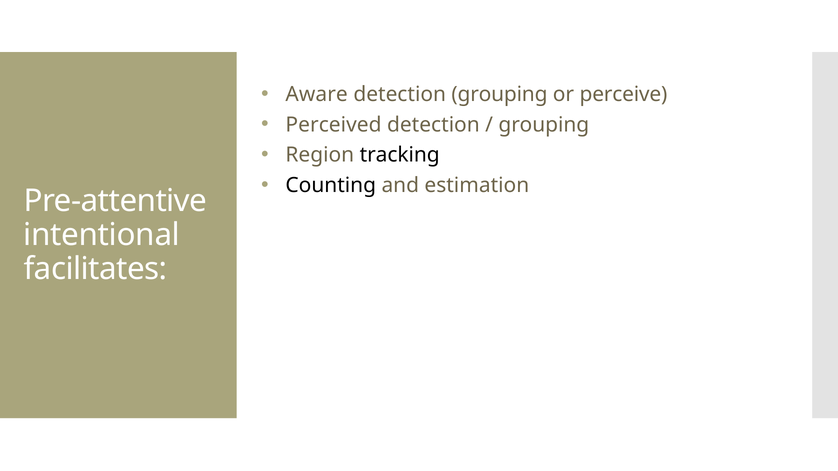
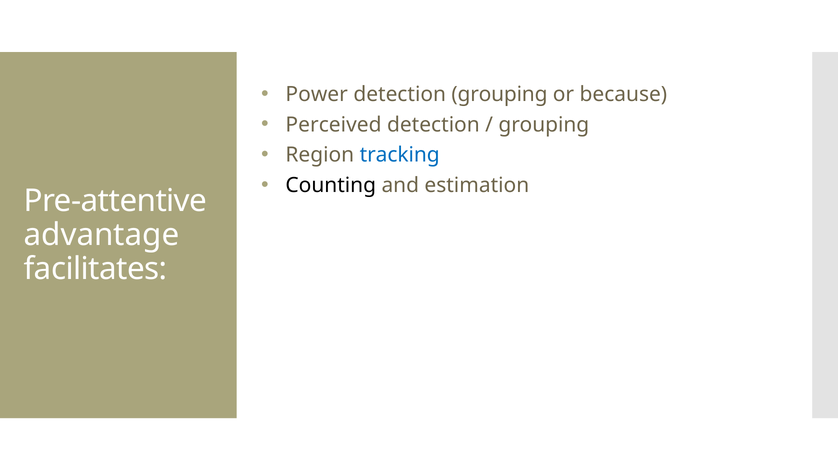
Aware: Aware -> Power (317, 94)
perceive: perceive -> because (623, 94)
tracking colour: black -> blue (400, 155)
intentional: intentional -> advantage (102, 235)
